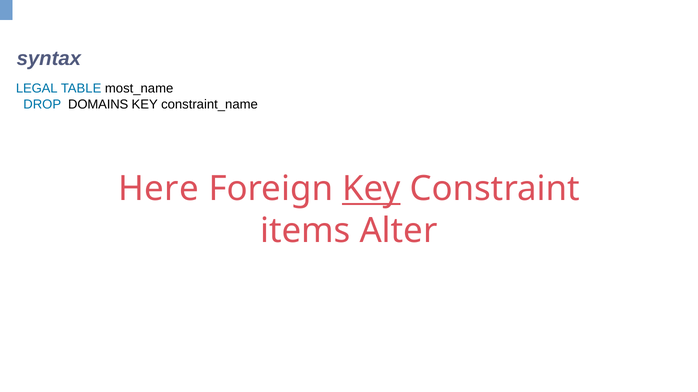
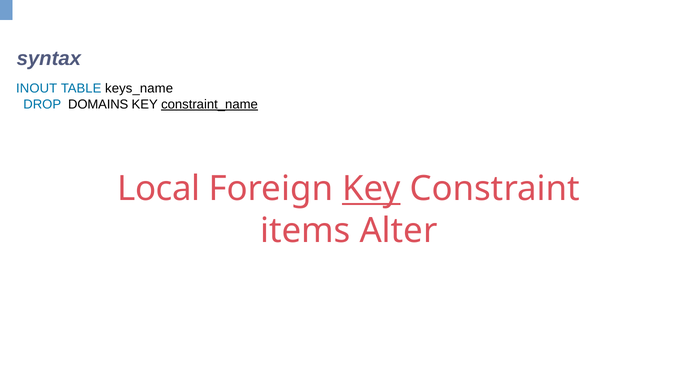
LEGAL: LEGAL -> INOUT (37, 89)
most_name: most_name -> keys_name (139, 89)
constraint_name underline: none -> present (209, 105)
Here: Here -> Local (159, 189)
